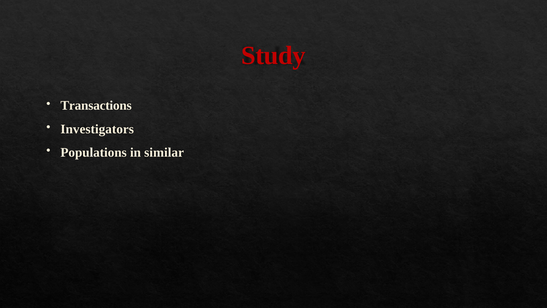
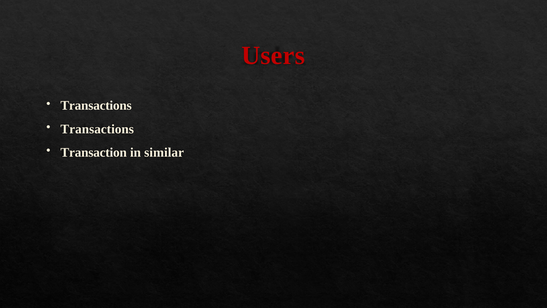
Study: Study -> Users (273, 55)
Investigators: Investigators -> Transactions (97, 129)
Populations: Populations -> Transaction (94, 152)
